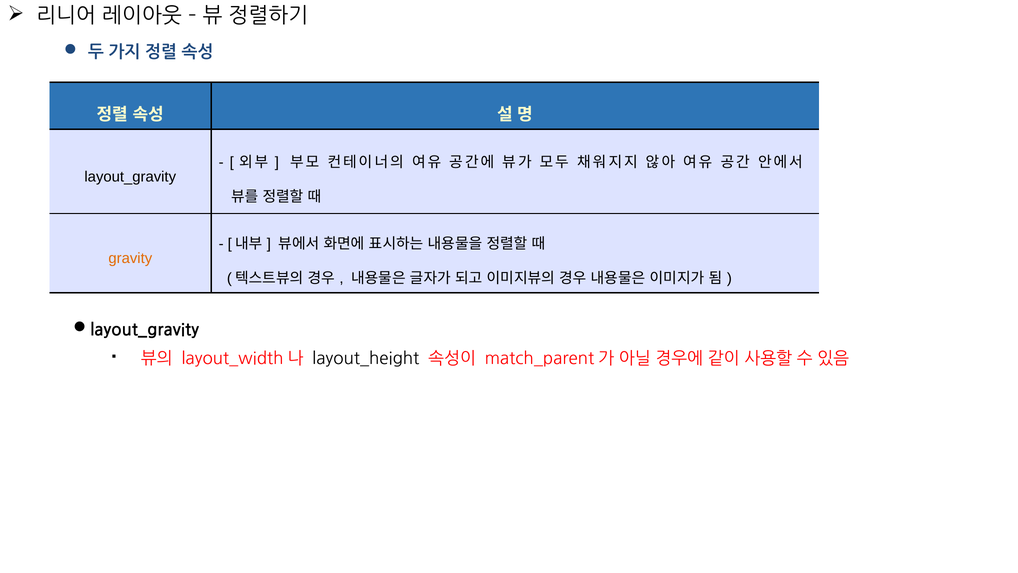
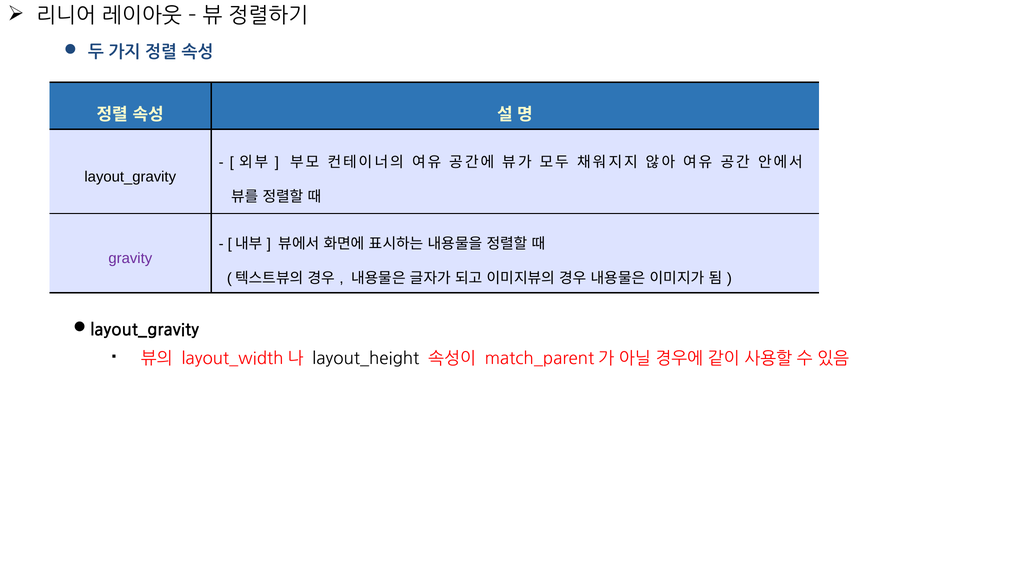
gravity colour: orange -> purple (130, 258)
